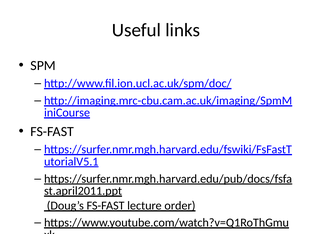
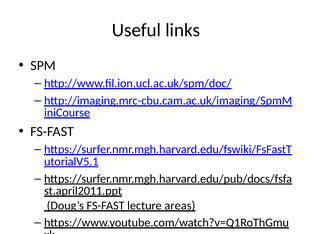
order: order -> areas (180, 206)
